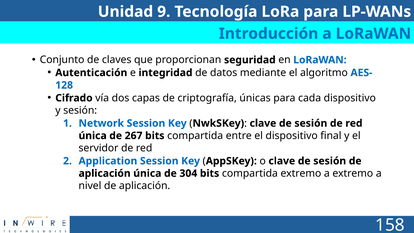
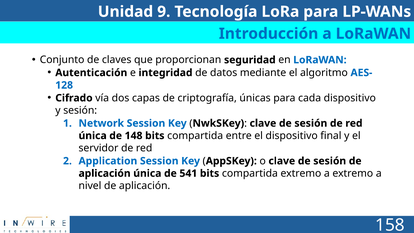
267: 267 -> 148 (134, 136)
304: 304 -> 541 (188, 173)
